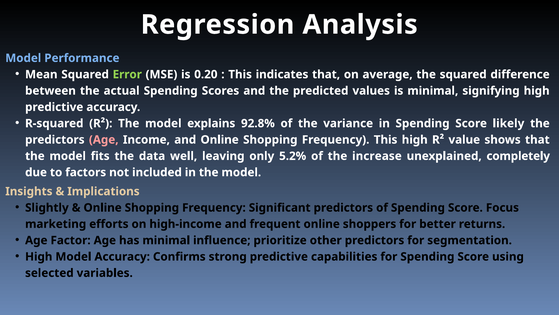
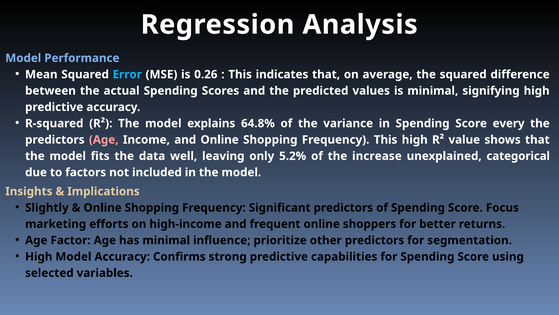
Error colour: light green -> light blue (127, 74)
0.20: 0.20 -> 0.26 (206, 74)
92.8%: 92.8% -> 64.8% (258, 123)
likely: likely -> every (509, 123)
completely: completely -> categorical (518, 156)
